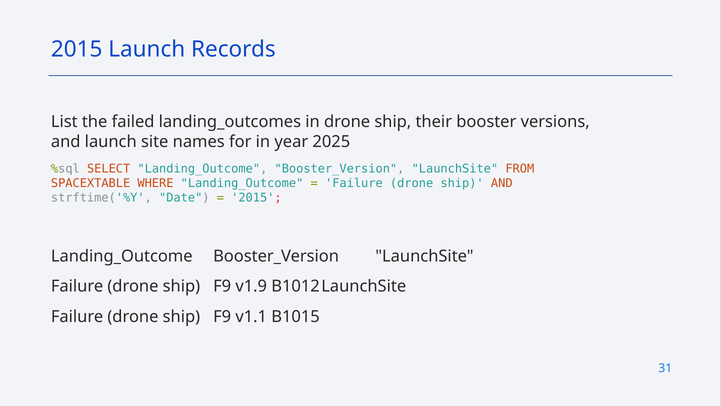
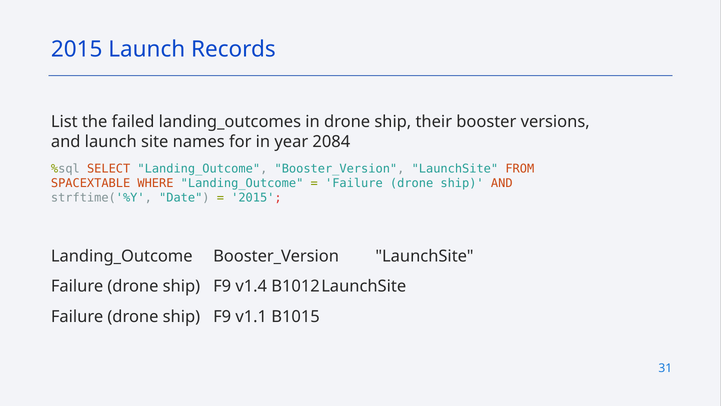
2025: 2025 -> 2084 (331, 142)
v1.9: v1.9 -> v1.4 (251, 286)
